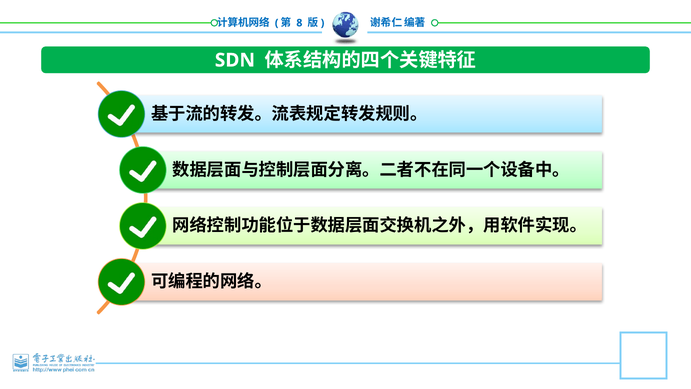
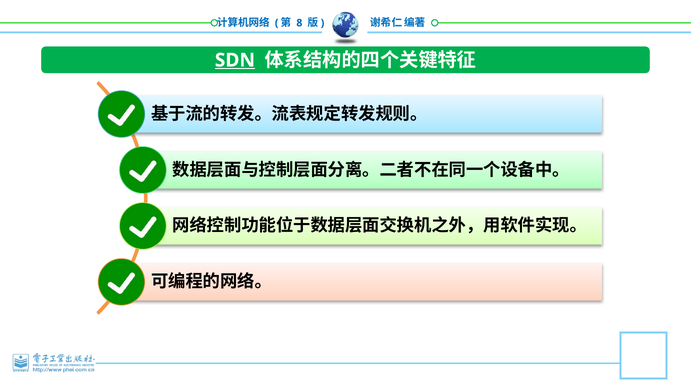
SDN underline: none -> present (235, 60)
